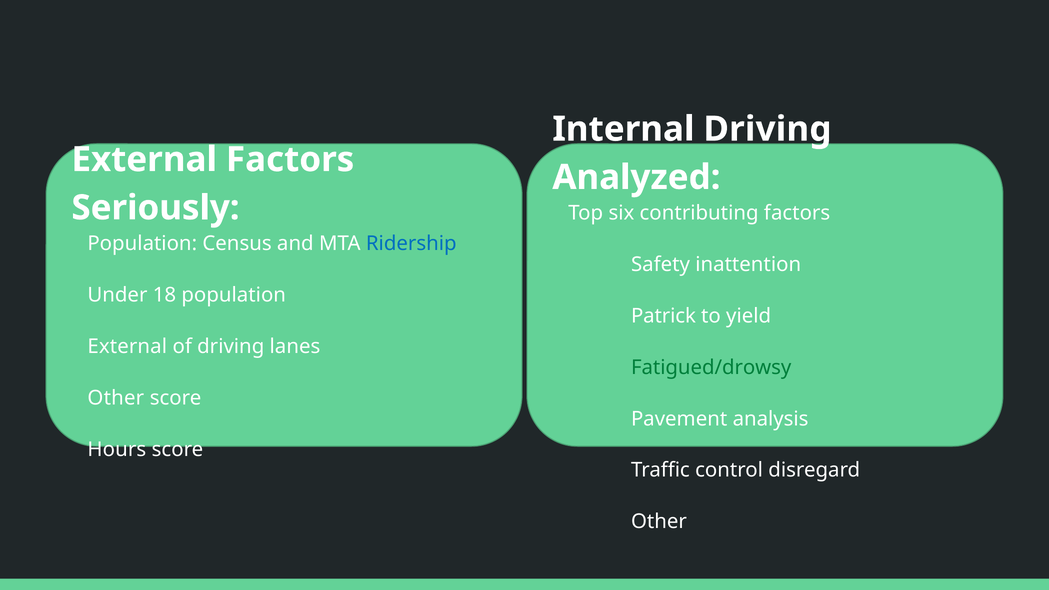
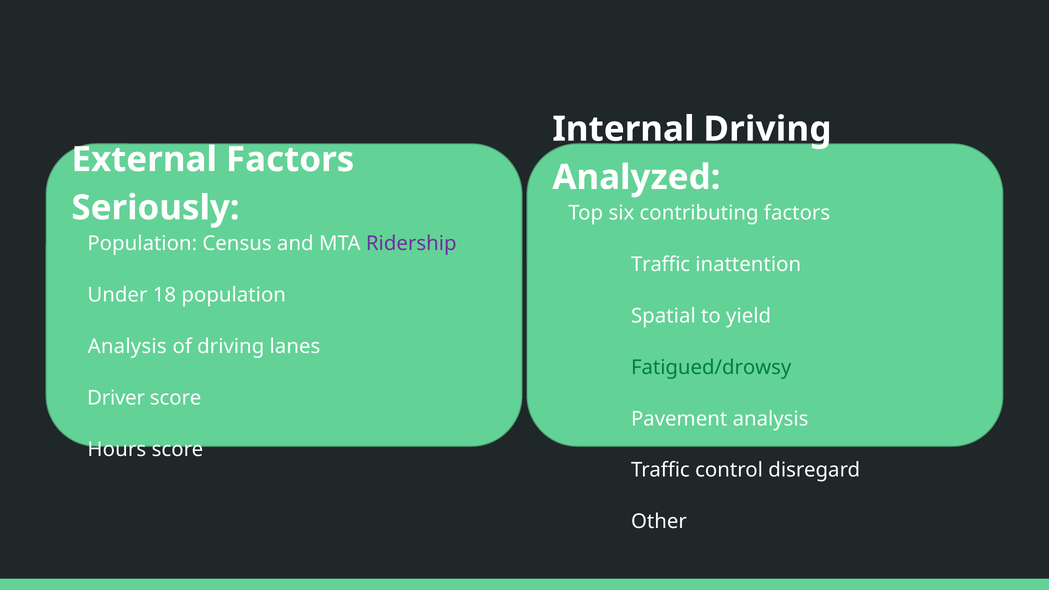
Ridership colour: blue -> purple (411, 244)
Safety: Safety -> Traffic (661, 265)
Patrick: Patrick -> Spatial (663, 316)
External: External -> Analysis (127, 346)
Other: Other -> Driver (116, 398)
